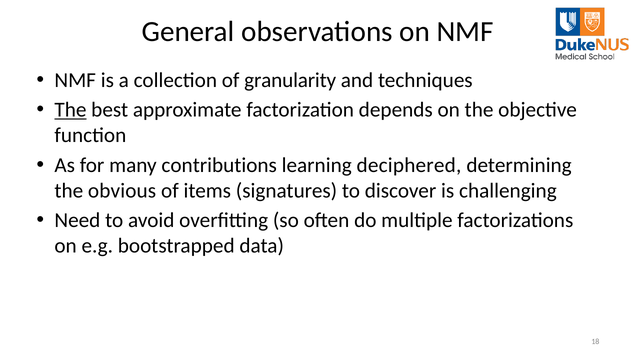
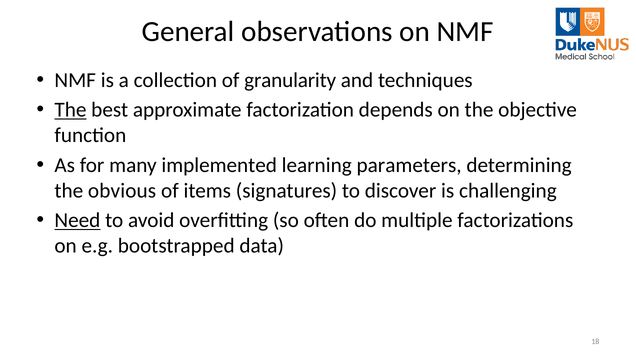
contributions: contributions -> implemented (219, 165)
deciphered: deciphered -> parameters (409, 165)
Need underline: none -> present (77, 220)
